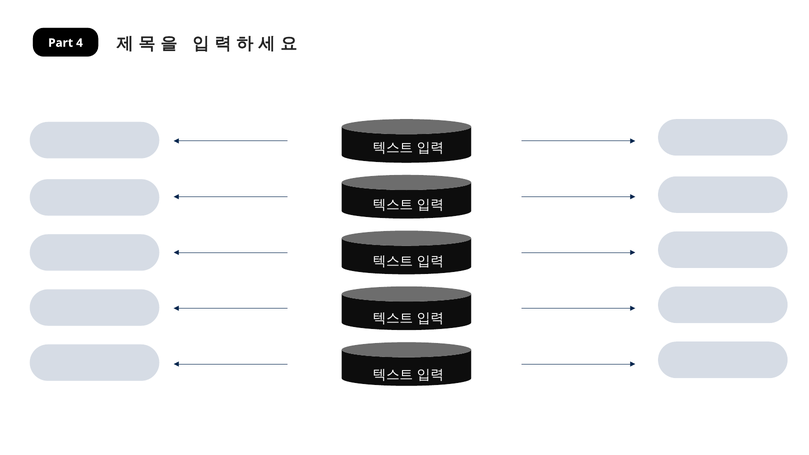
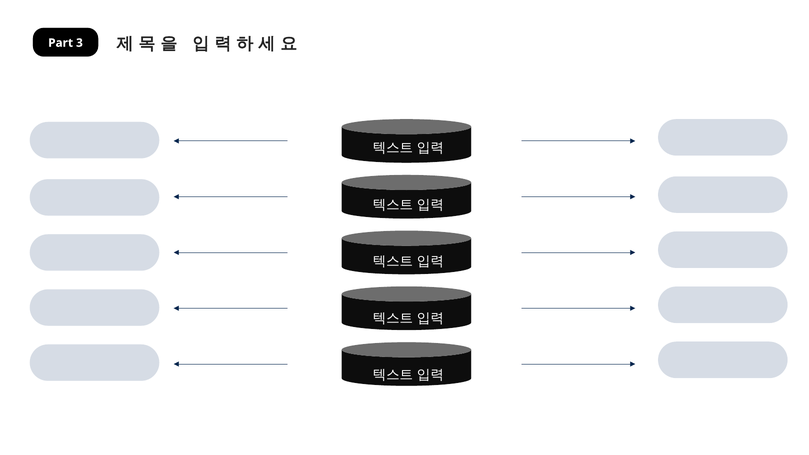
4: 4 -> 3 (79, 43)
